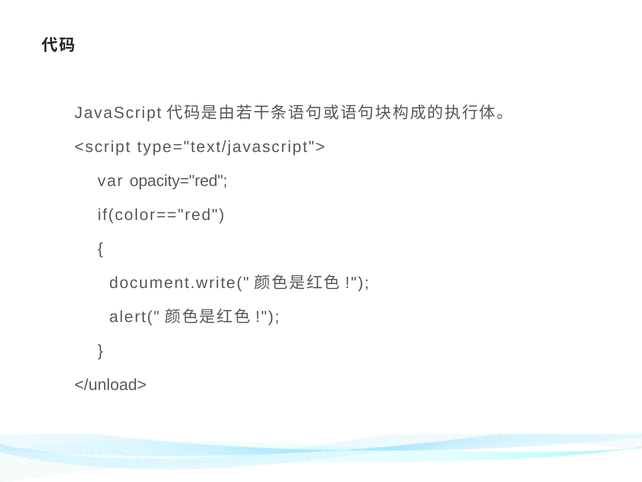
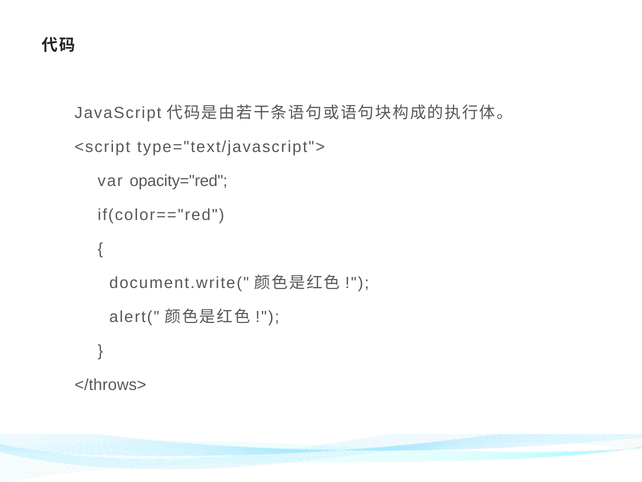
</unload>: </unload> -> </throws> (110, 384)
